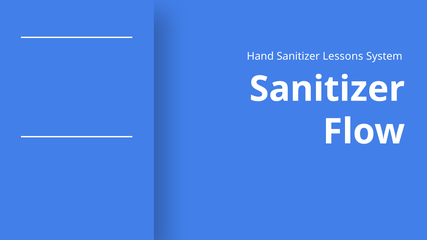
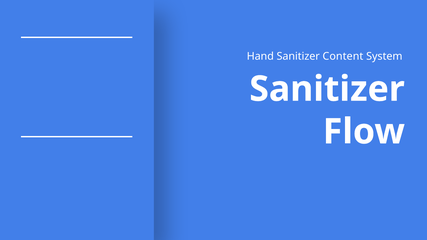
Lessons: Lessons -> Content (343, 56)
